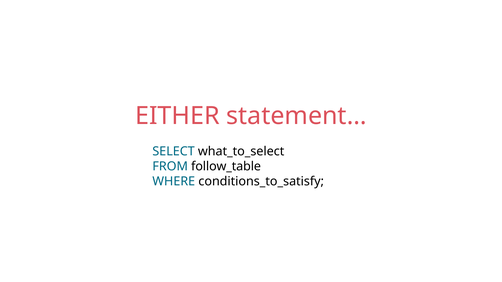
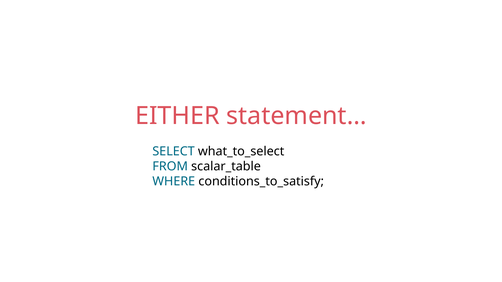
follow_table: follow_table -> scalar_table (226, 166)
